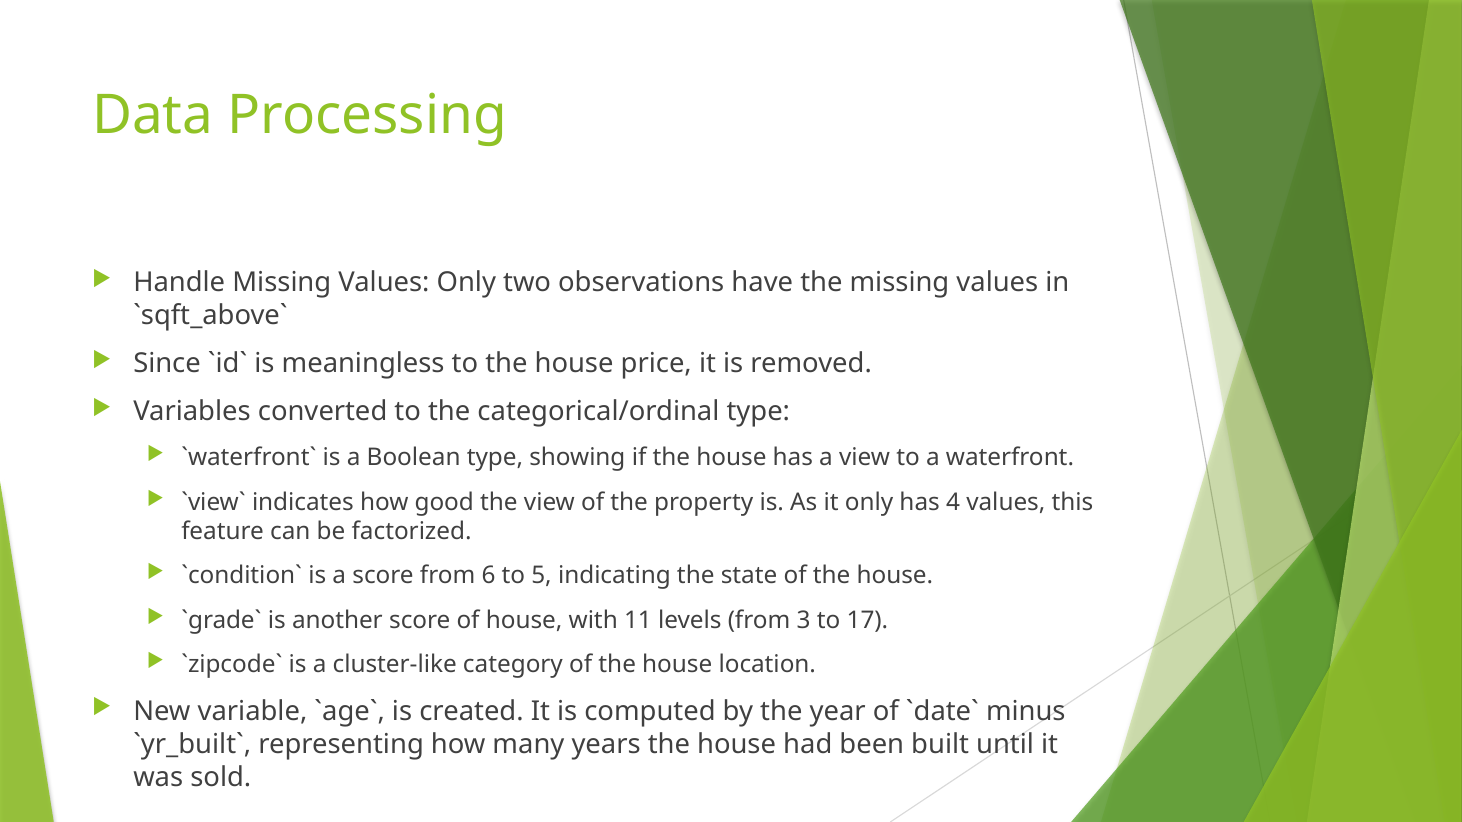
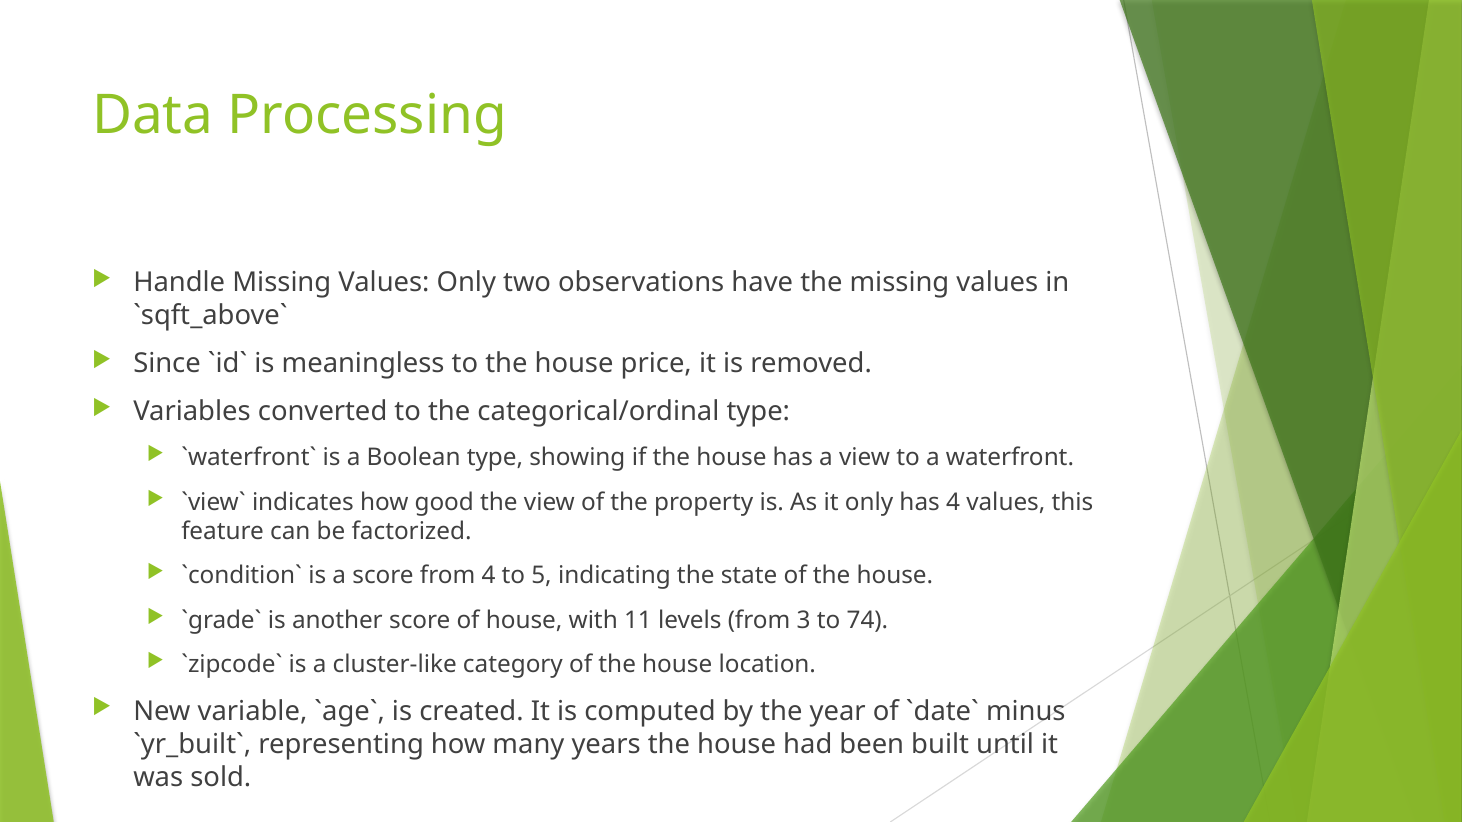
from 6: 6 -> 4 (488, 576)
17: 17 -> 74 (867, 621)
